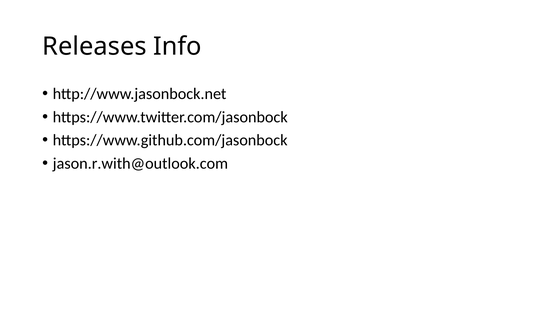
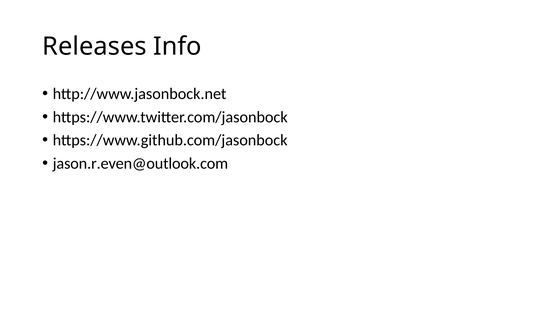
jason.r.with@outlook.com: jason.r.with@outlook.com -> jason.r.even@outlook.com (140, 164)
